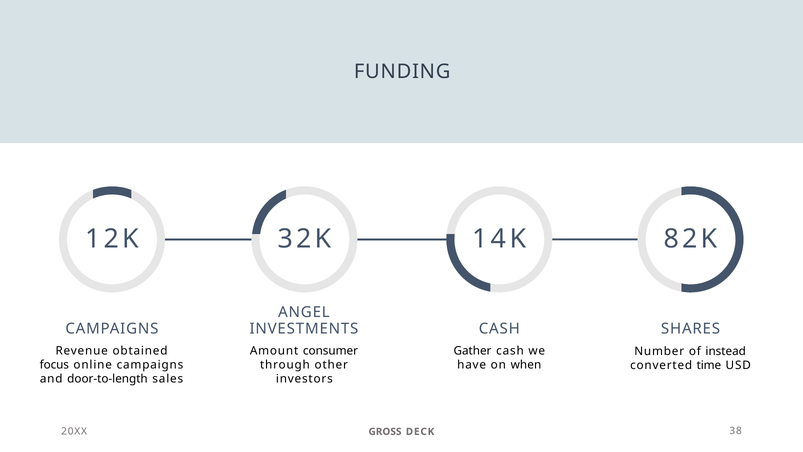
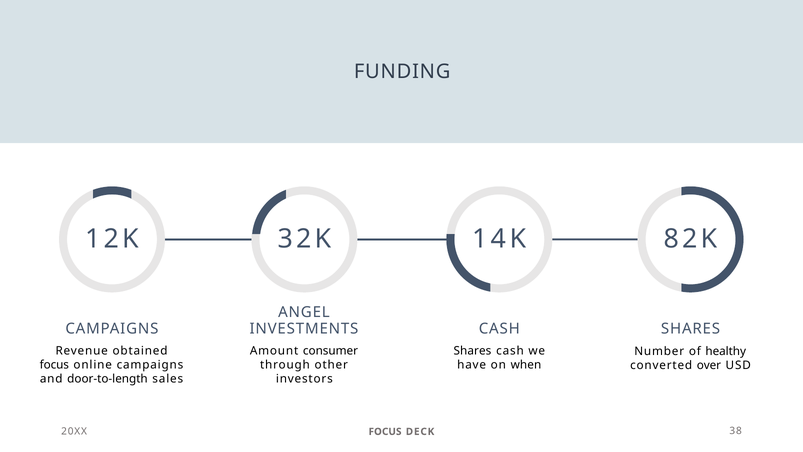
Gather: Gather -> Shares (472, 351)
instead: instead -> healthy (726, 351)
time: time -> over (709, 365)
20XX GROSS: GROSS -> FOCUS (385, 431)
